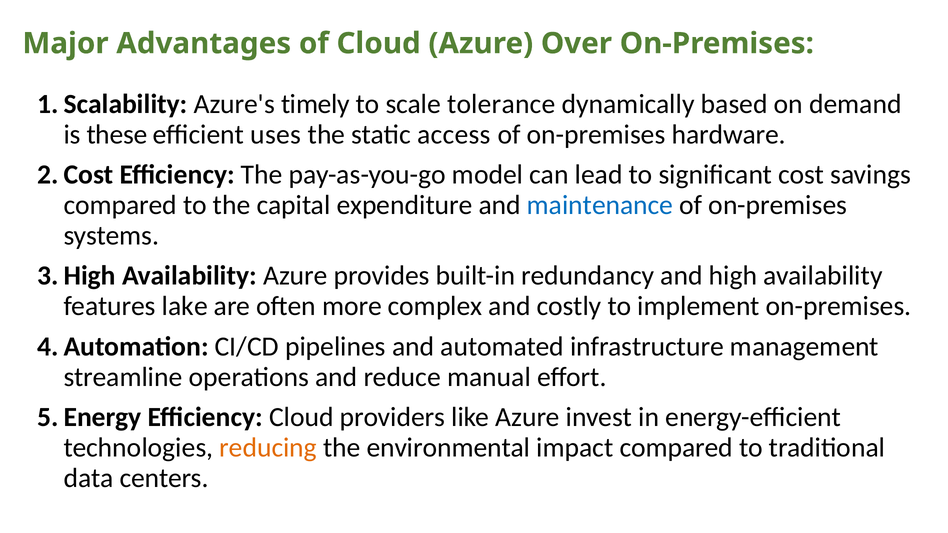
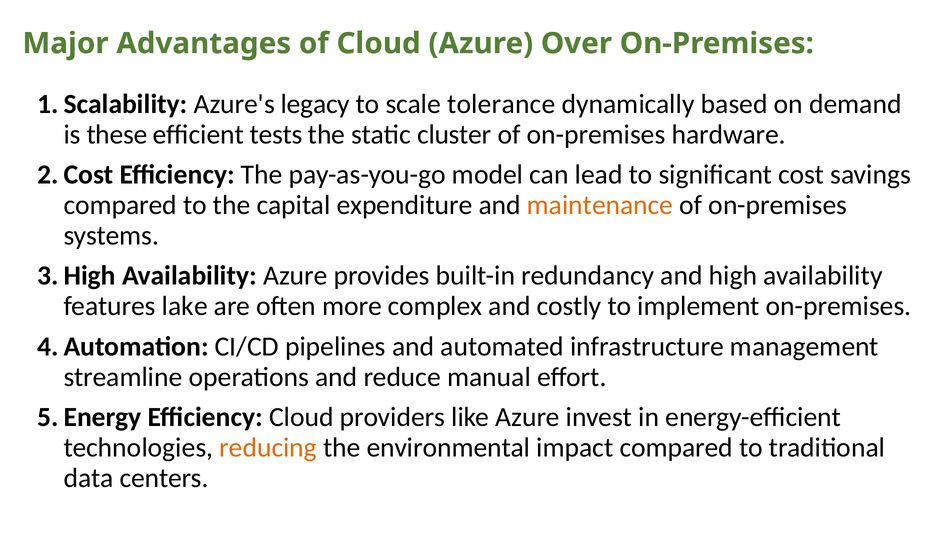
timely: timely -> legacy (315, 104)
uses: uses -> tests (276, 135)
access: access -> cluster (454, 135)
maintenance colour: blue -> orange (600, 205)
